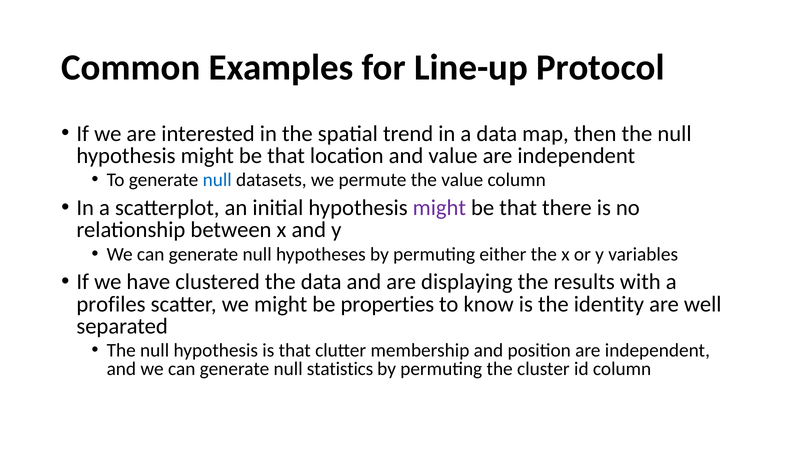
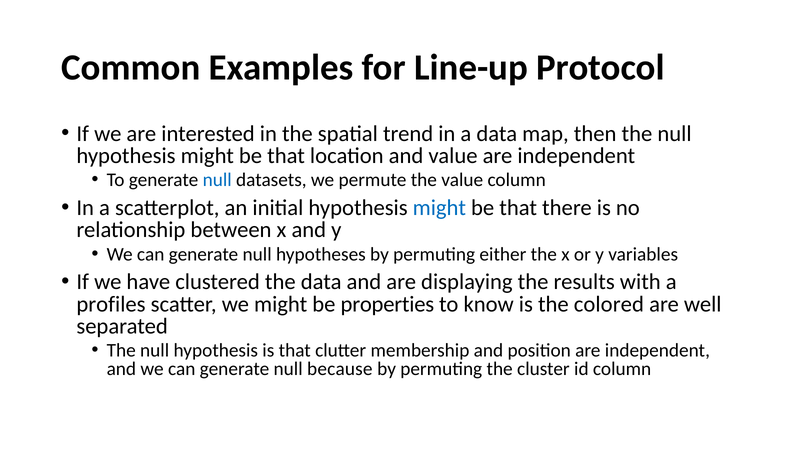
might colour: purple -> blue (439, 208)
identity: identity -> colored (609, 304)
statistics: statistics -> because (340, 369)
